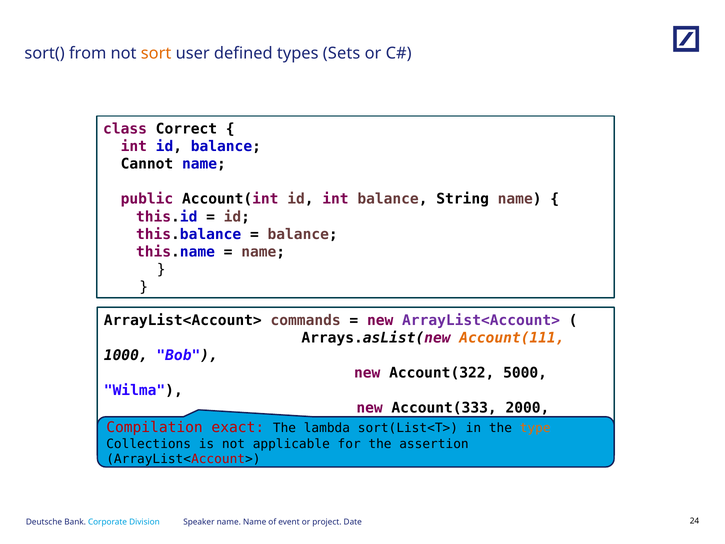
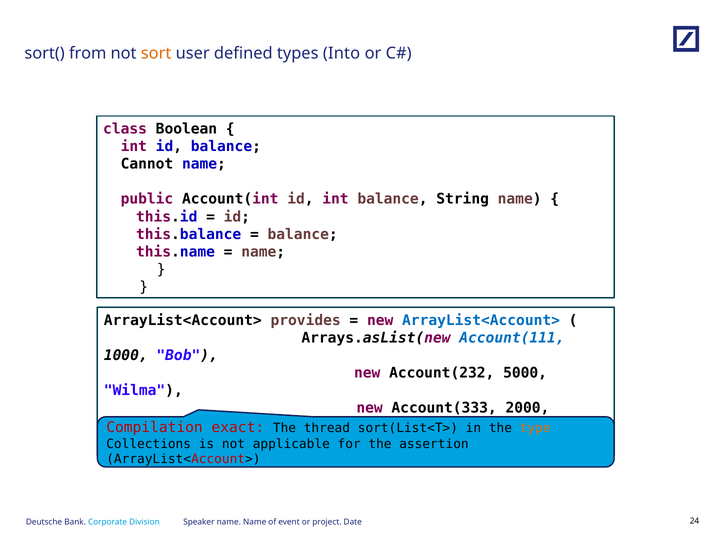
Sets: Sets -> Into (342, 53)
Correct: Correct -> Boolean (186, 129)
commands: commands -> provides (306, 320)
ArrayList<Account> colour: purple -> blue (481, 320)
Account(111 colour: orange -> blue (512, 338)
Account(322: Account(322 -> Account(232 (442, 373)
lambda: lambda -> thread (327, 428)
